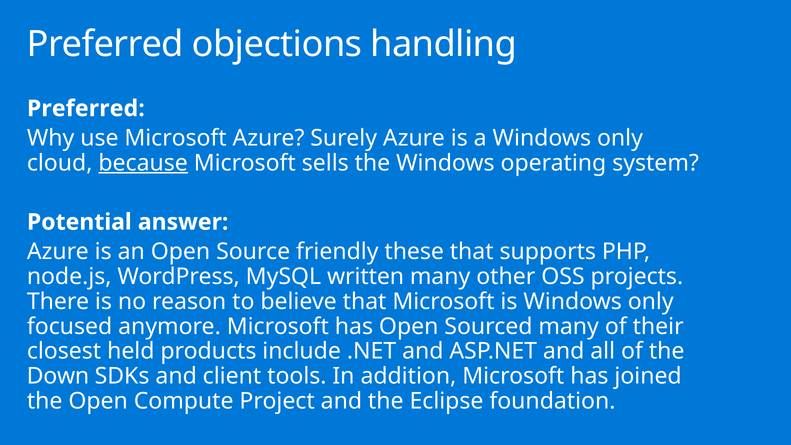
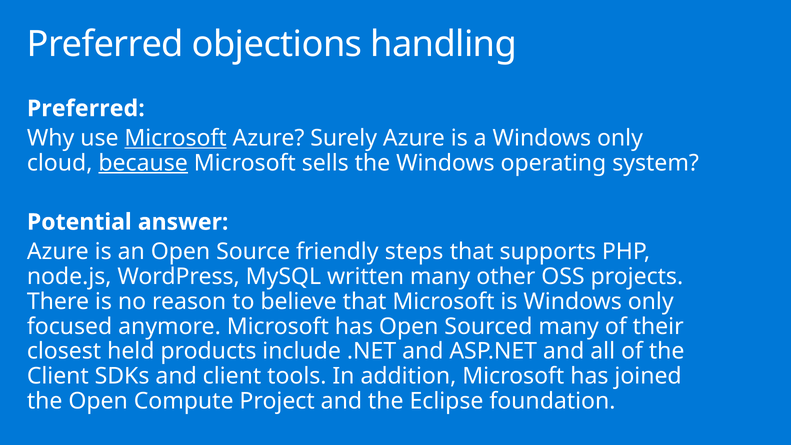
Microsoft underline: none -> present (176, 138)
these: these -> steps (414, 252)
Down: Down -> Client (58, 376)
